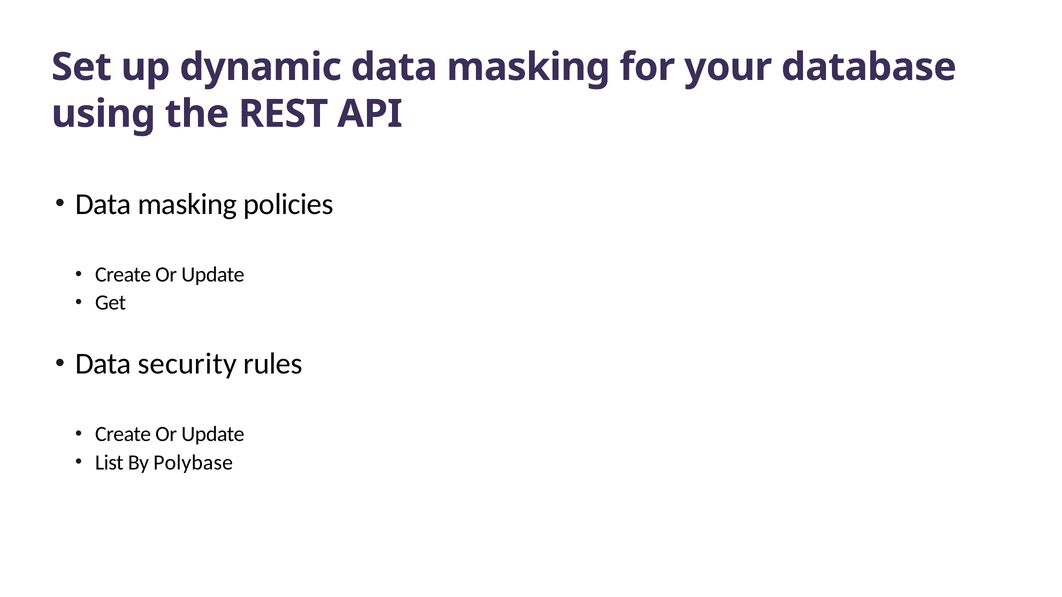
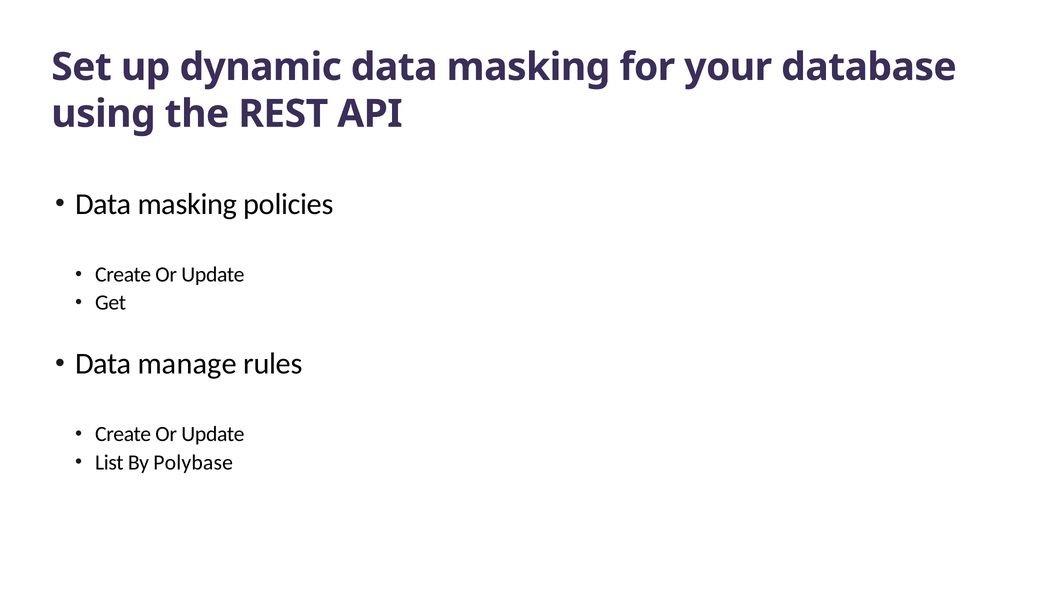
security: security -> manage (187, 364)
